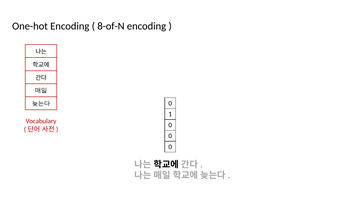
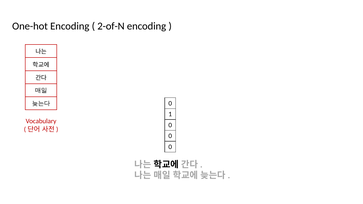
8-of-N: 8-of-N -> 2-of-N (111, 26)
